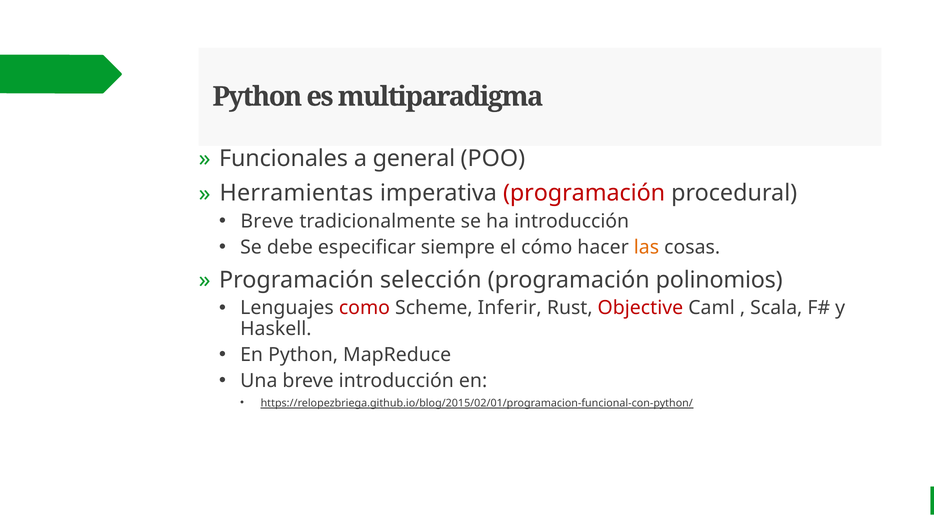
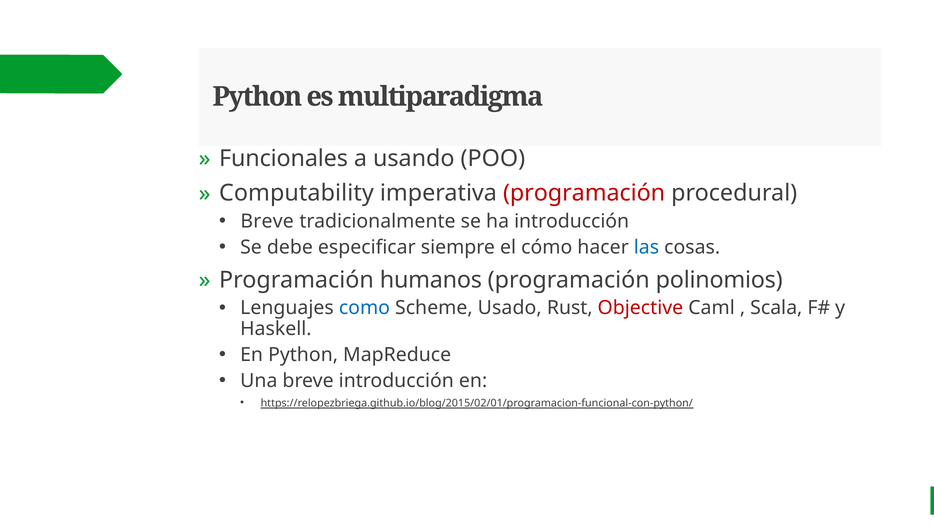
general: general -> usando (414, 158)
Herramientas: Herramientas -> Computability (296, 193)
las colour: orange -> blue (646, 247)
selección: selección -> humanos (431, 280)
como colour: red -> blue (364, 308)
Inferir: Inferir -> Usado (510, 308)
